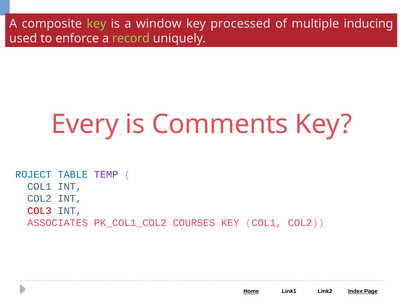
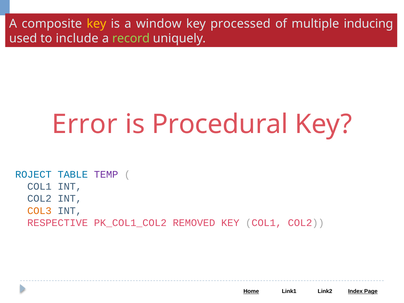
key colour: light green -> yellow (96, 24)
enforce: enforce -> include (77, 39)
Every: Every -> Error (85, 124)
Comments: Comments -> Procedural (220, 124)
COL3 colour: red -> orange (39, 211)
ASSOCIATES: ASSOCIATES -> RESPECTIVE (58, 223)
COURSES: COURSES -> REMOVED (194, 223)
